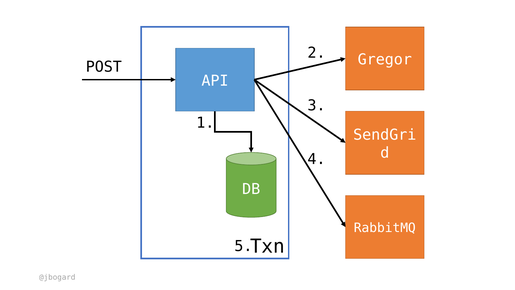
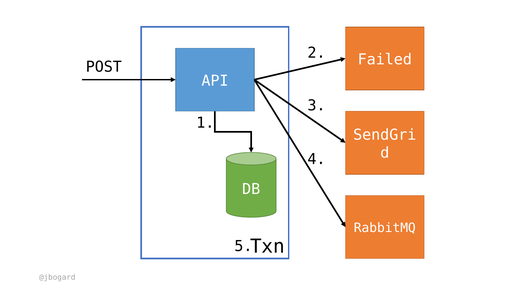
Gregor: Gregor -> Failed (385, 59)
